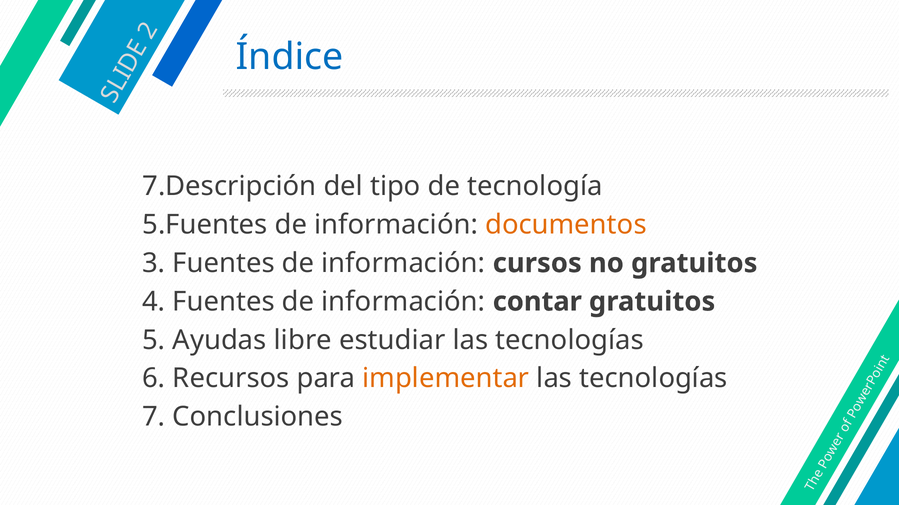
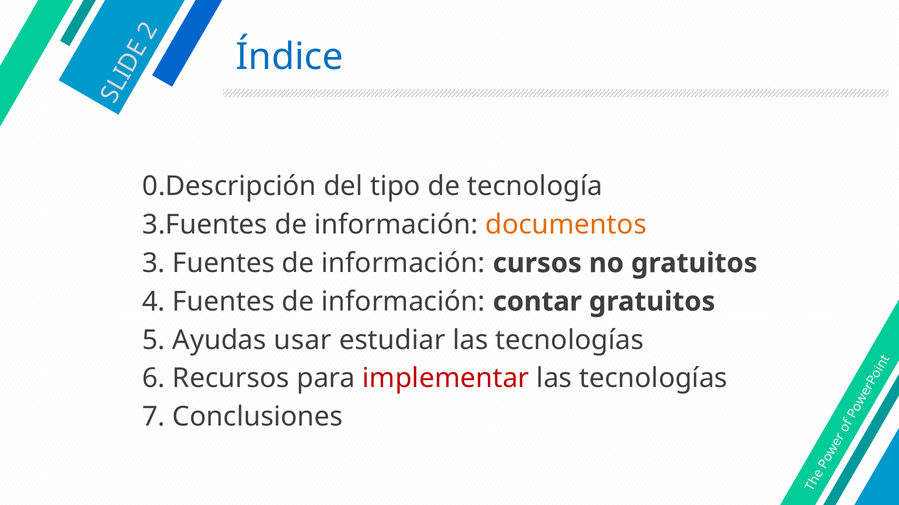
7.Descripción: 7.Descripción -> 0.Descripción (229, 187)
5.Fuentes: 5.Fuentes -> 3.Fuentes (205, 225)
libre: libre -> usar (303, 340)
implementar colour: orange -> red (446, 379)
